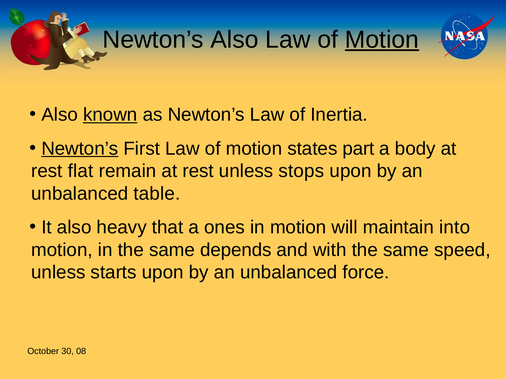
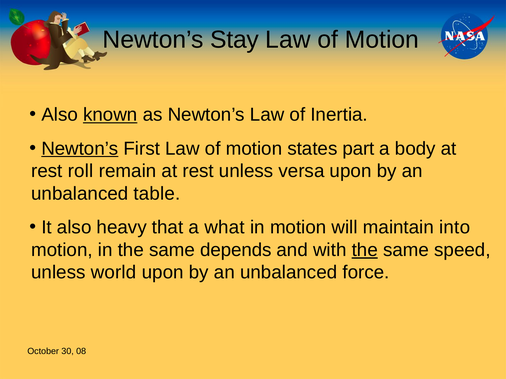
Newton’s Also: Also -> Stay (235, 40)
Motion underline: present -> none (382, 40)
flat: flat -> roll (81, 171)
stops: stops -> versa (301, 171)
ones: ones -> what (224, 228)
the underline: none -> present (365, 250)
starts: starts -> world (114, 273)
